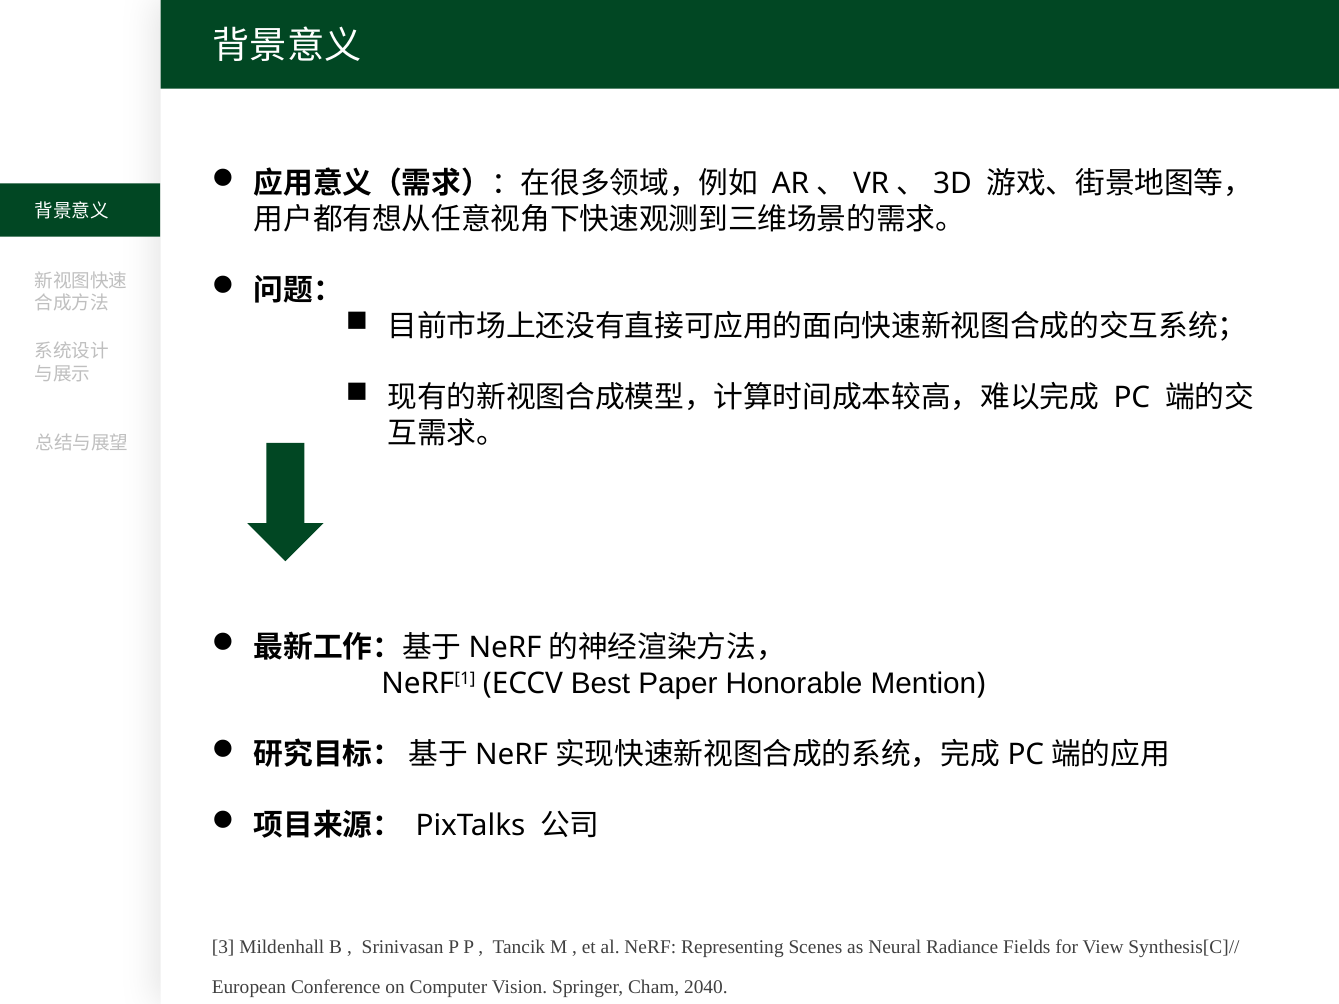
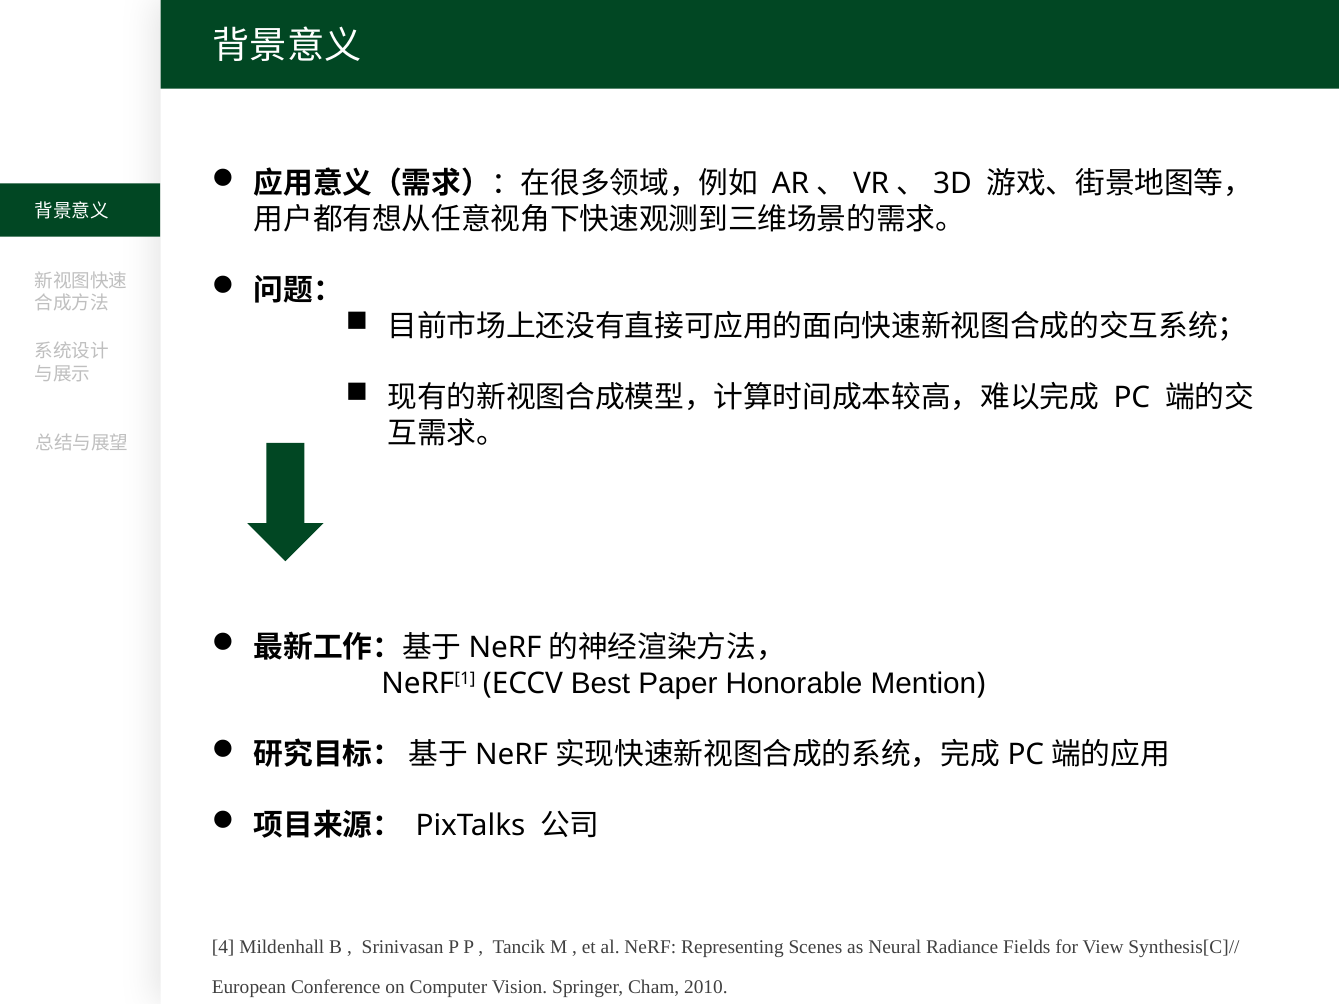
3: 3 -> 4 (223, 948)
2040: 2040 -> 2010 (706, 988)
